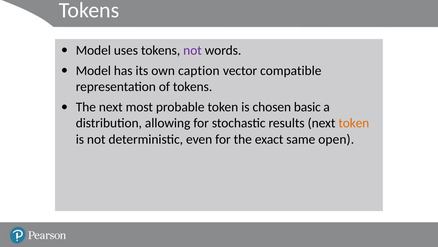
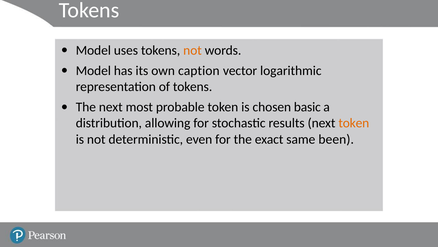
not colour: purple -> orange (193, 50)
compatible: compatible -> logarithmic (291, 70)
open: open -> been (336, 139)
